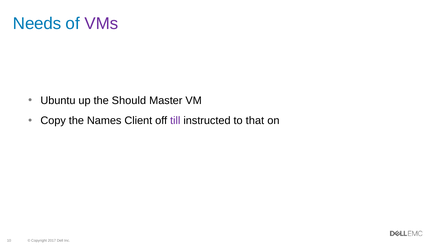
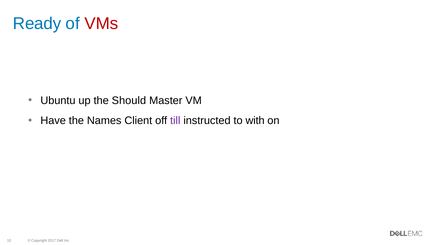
Needs: Needs -> Ready (37, 24)
VMs colour: purple -> red (101, 24)
Copy: Copy -> Have (53, 121)
that: that -> with (255, 121)
